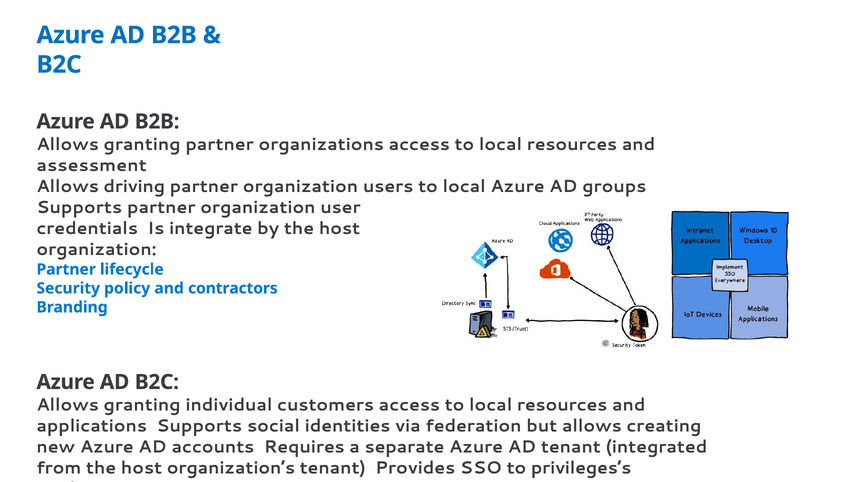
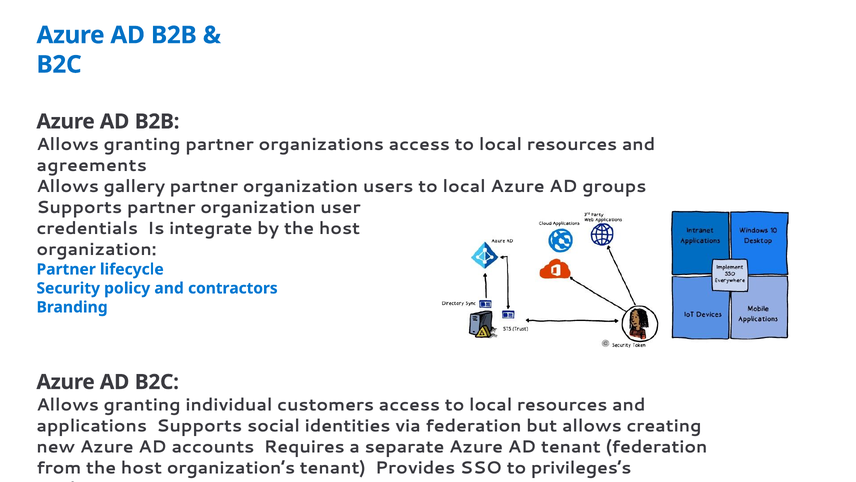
assessment: assessment -> agreements (92, 165)
driving: driving -> gallery (134, 186)
tenant integrated: integrated -> federation (656, 447)
